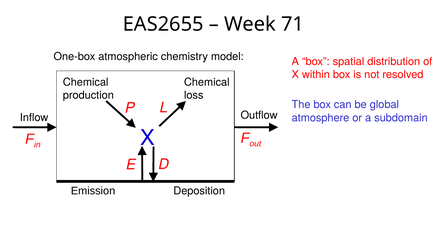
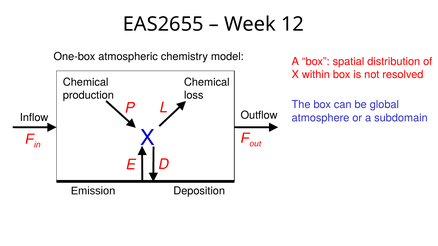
71: 71 -> 12 (292, 24)
